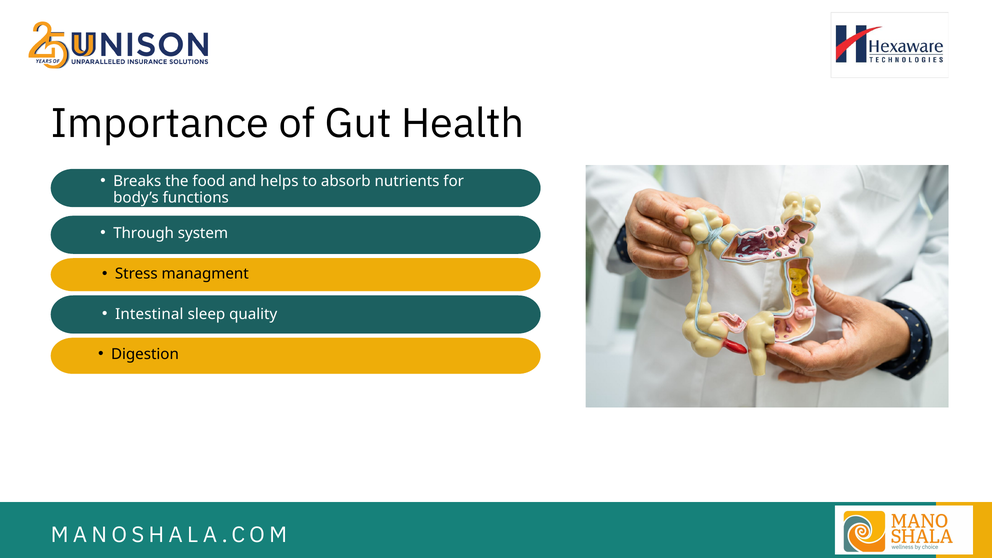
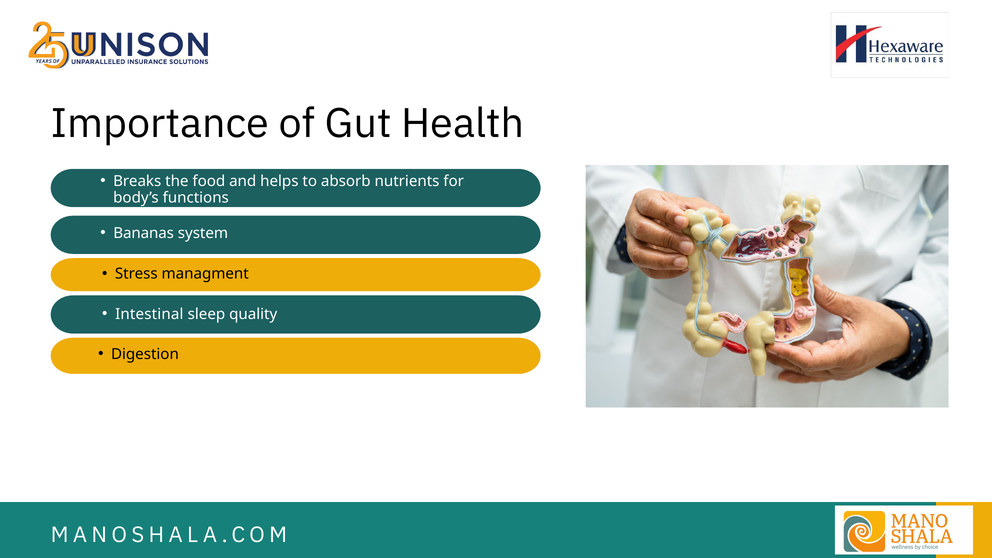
Through: Through -> Bananas (144, 233)
